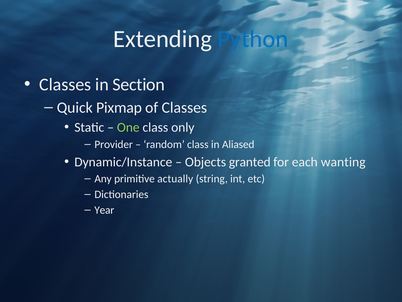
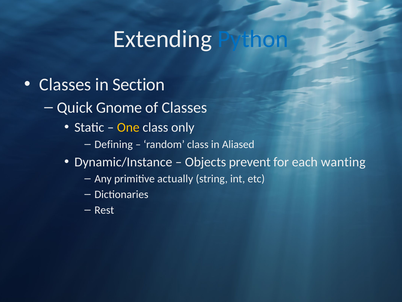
Pixmap: Pixmap -> Gnome (119, 107)
One colour: light green -> yellow (128, 127)
Provider: Provider -> Defining (114, 144)
granted: granted -> prevent (250, 162)
Year: Year -> Rest (104, 210)
